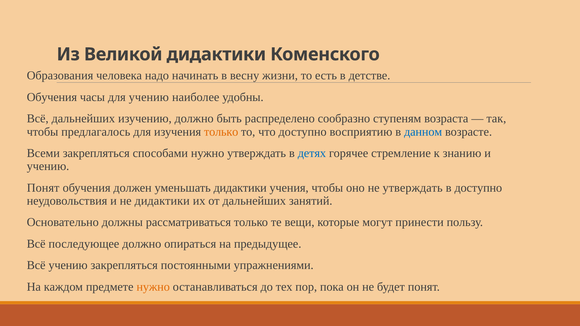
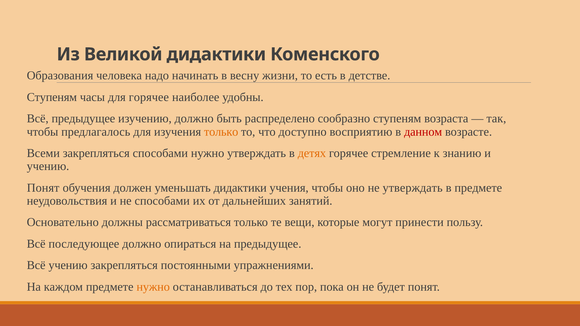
Обучения: Обучения -> Ступеням (52, 97)
для учению: учению -> горячее (149, 97)
Всё дальнейших: дальнейших -> предыдущее (83, 119)
данном colour: blue -> red (423, 132)
детях colour: blue -> orange (312, 153)
в доступно: доступно -> предмете (478, 188)
не дидактики: дидактики -> способами (162, 201)
